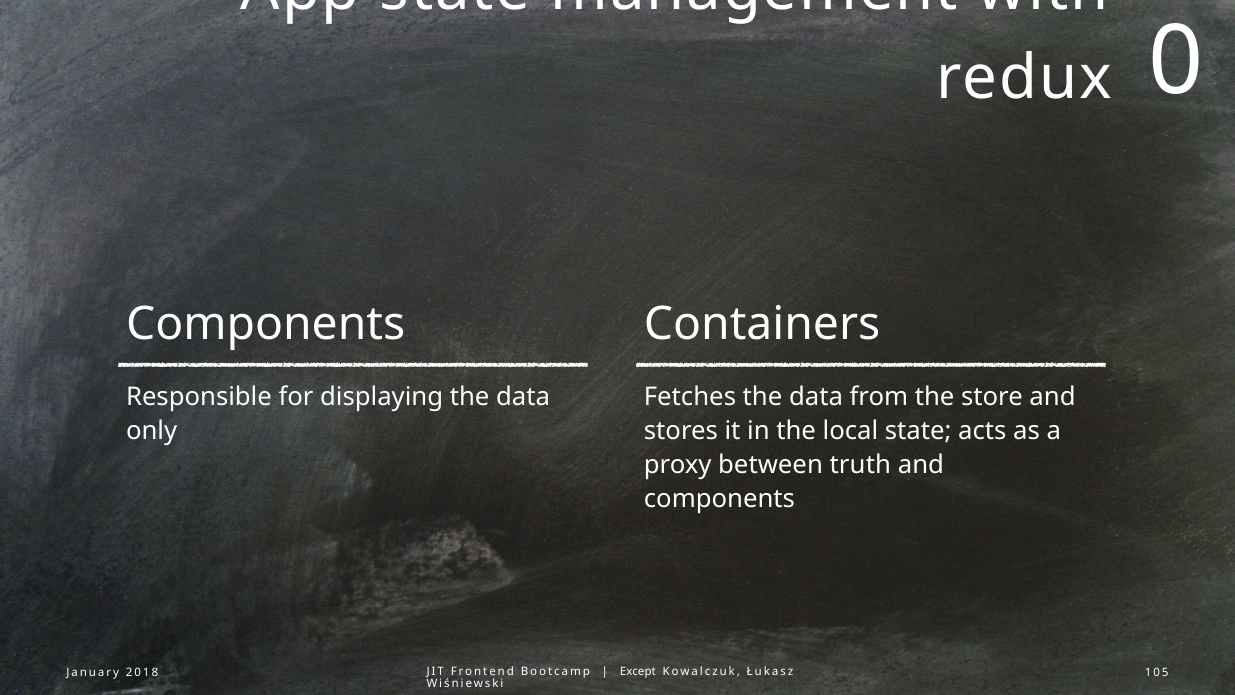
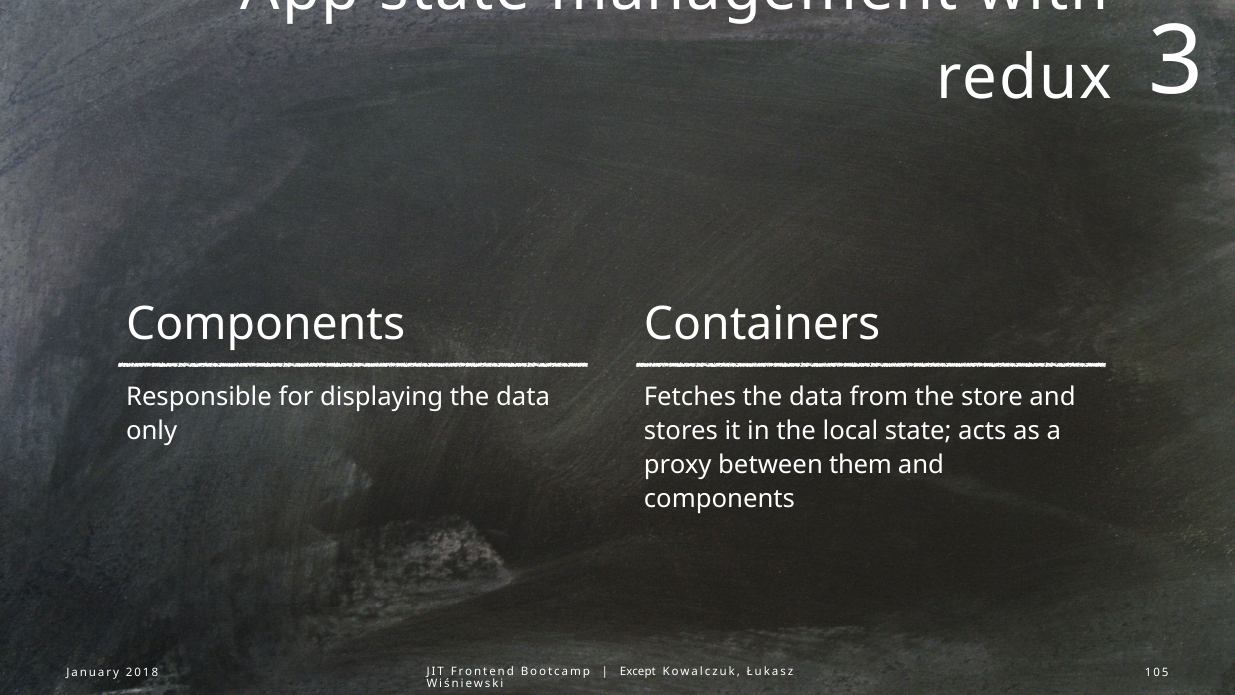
0: 0 -> 3 (1176, 62)
truth: truth -> them (861, 465)
